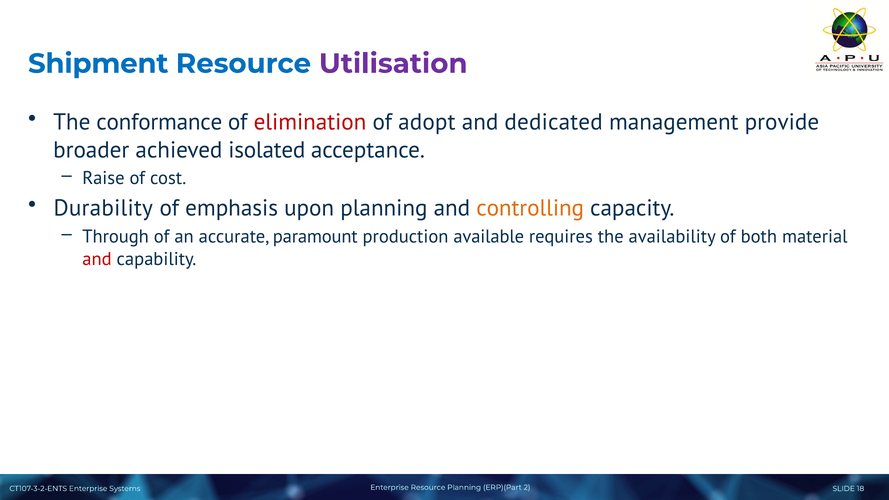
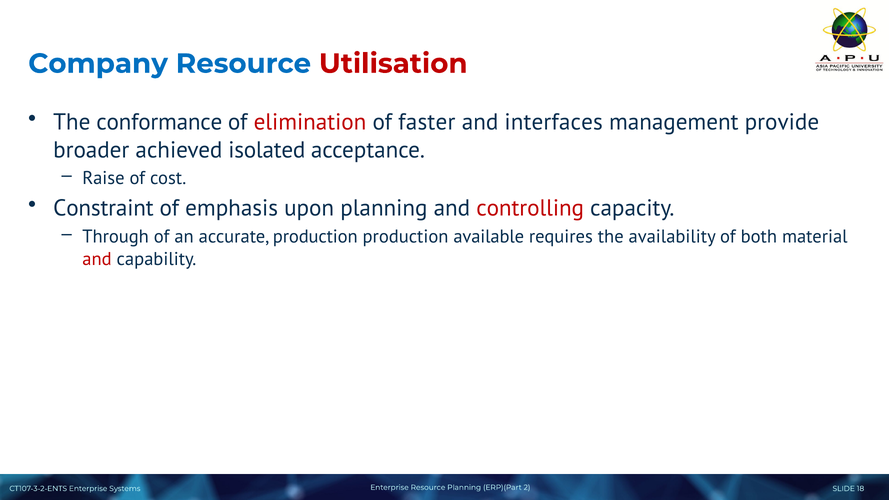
Shipment: Shipment -> Company (98, 64)
Utilisation colour: purple -> red (393, 64)
adopt: adopt -> faster (427, 122)
dedicated: dedicated -> interfaces (554, 122)
Durability: Durability -> Constraint (103, 208)
controlling colour: orange -> red (530, 208)
accurate paramount: paramount -> production (315, 237)
